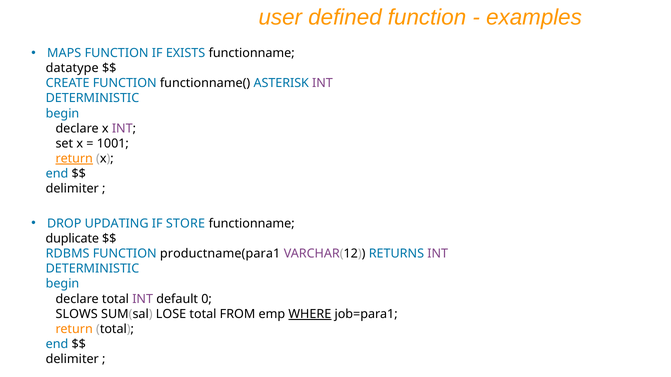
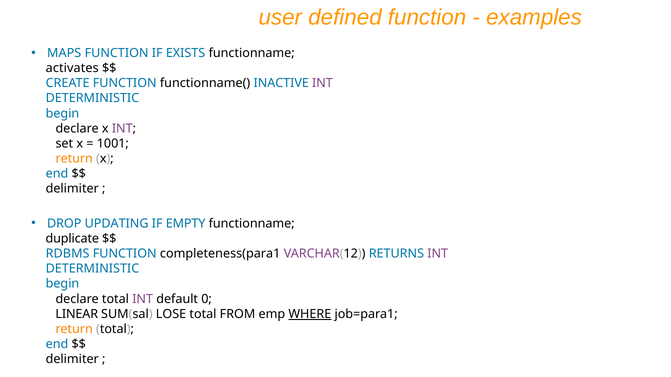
datatype: datatype -> activates (72, 68)
ASTERISK: ASTERISK -> INACTIVE (281, 83)
return underline: present -> none (74, 159)
STORE: STORE -> EMPTY (186, 224)
productname(para1: productname(para1 -> completeness(para1 (220, 254)
SLOWS: SLOWS -> LINEAR (77, 314)
